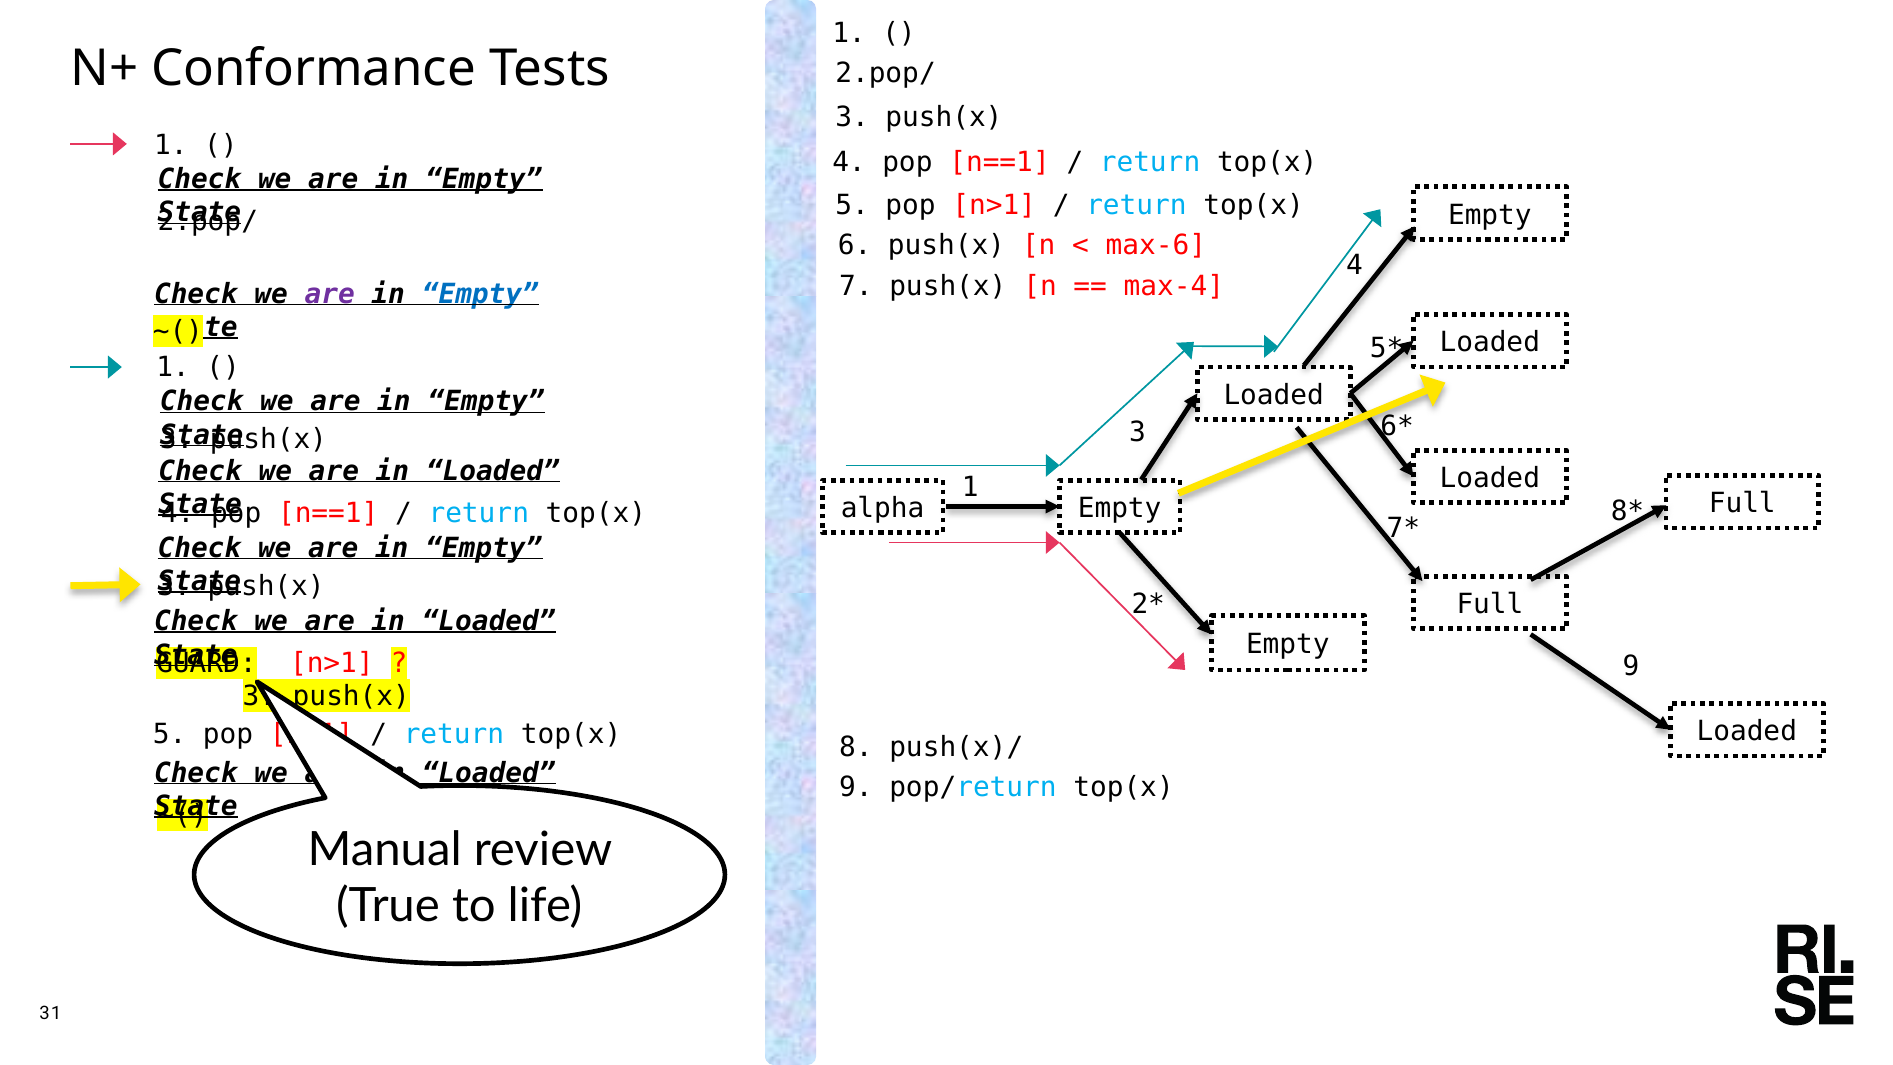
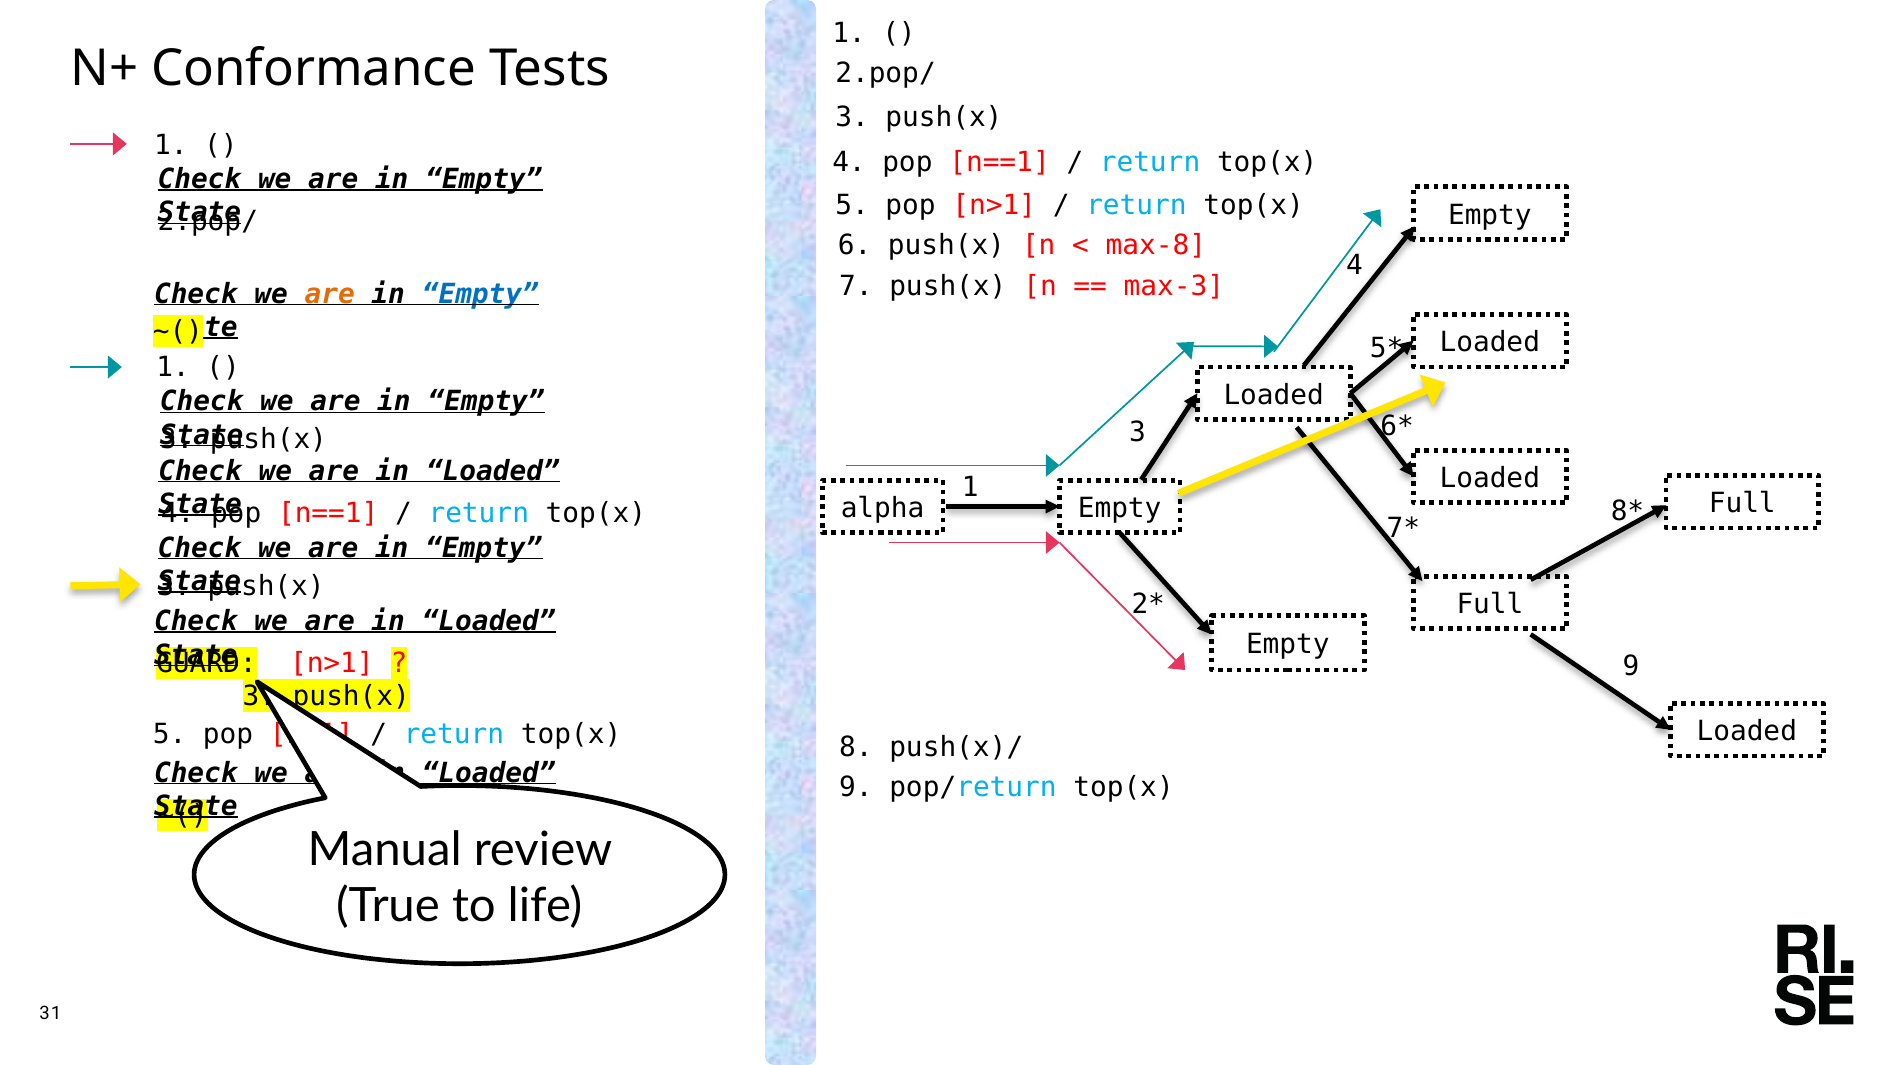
max-6: max-6 -> max-8 (1156, 245)
max-4: max-4 -> max-3 (1174, 286)
are colour: purple -> orange (330, 294)
